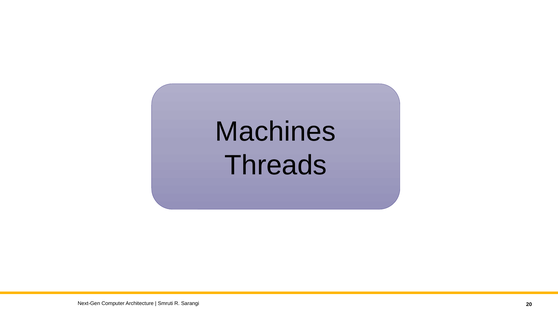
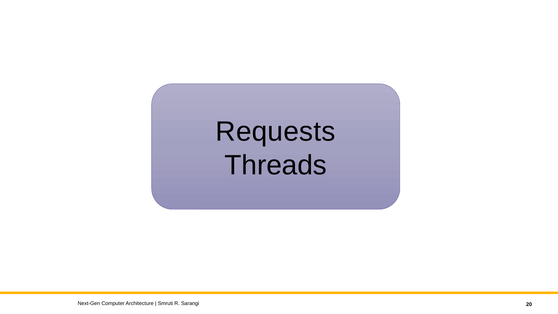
Machines: Machines -> Requests (276, 132)
